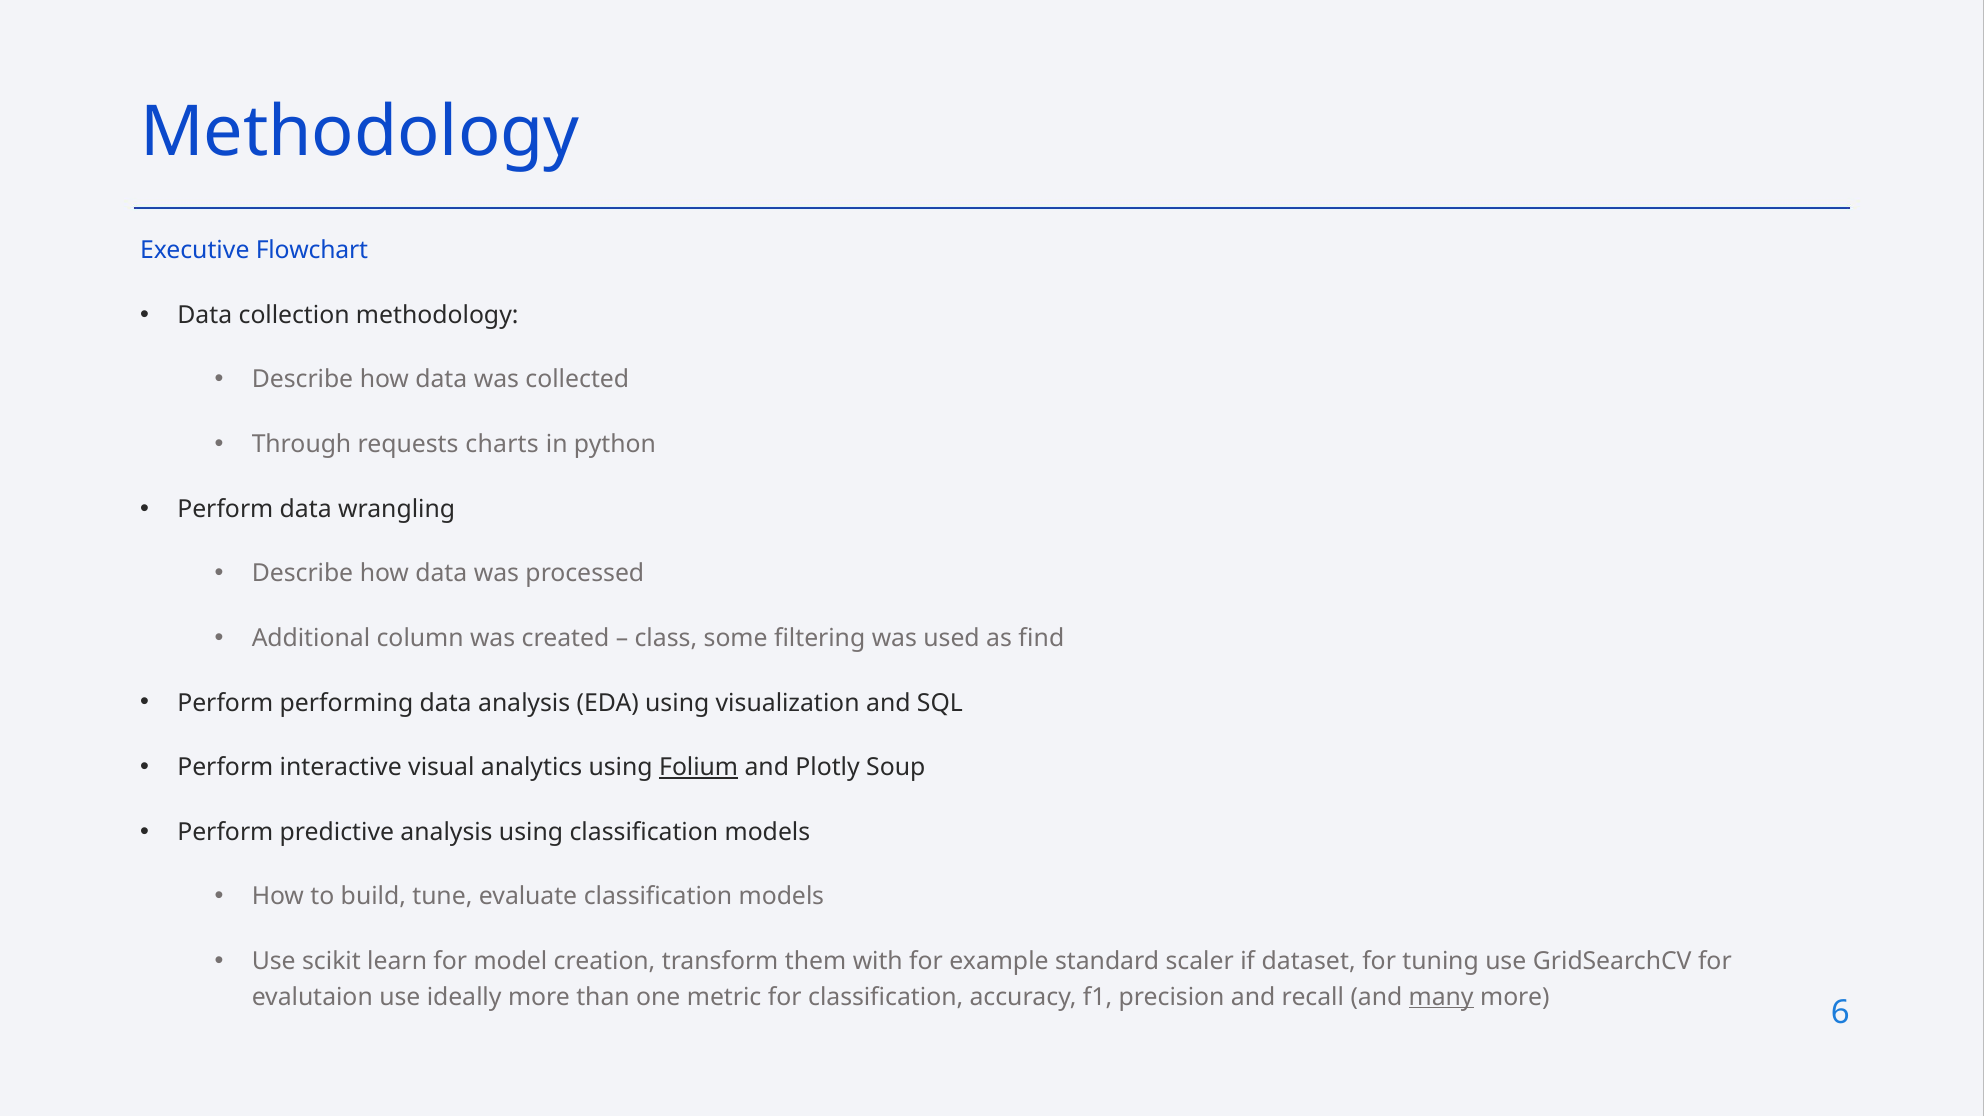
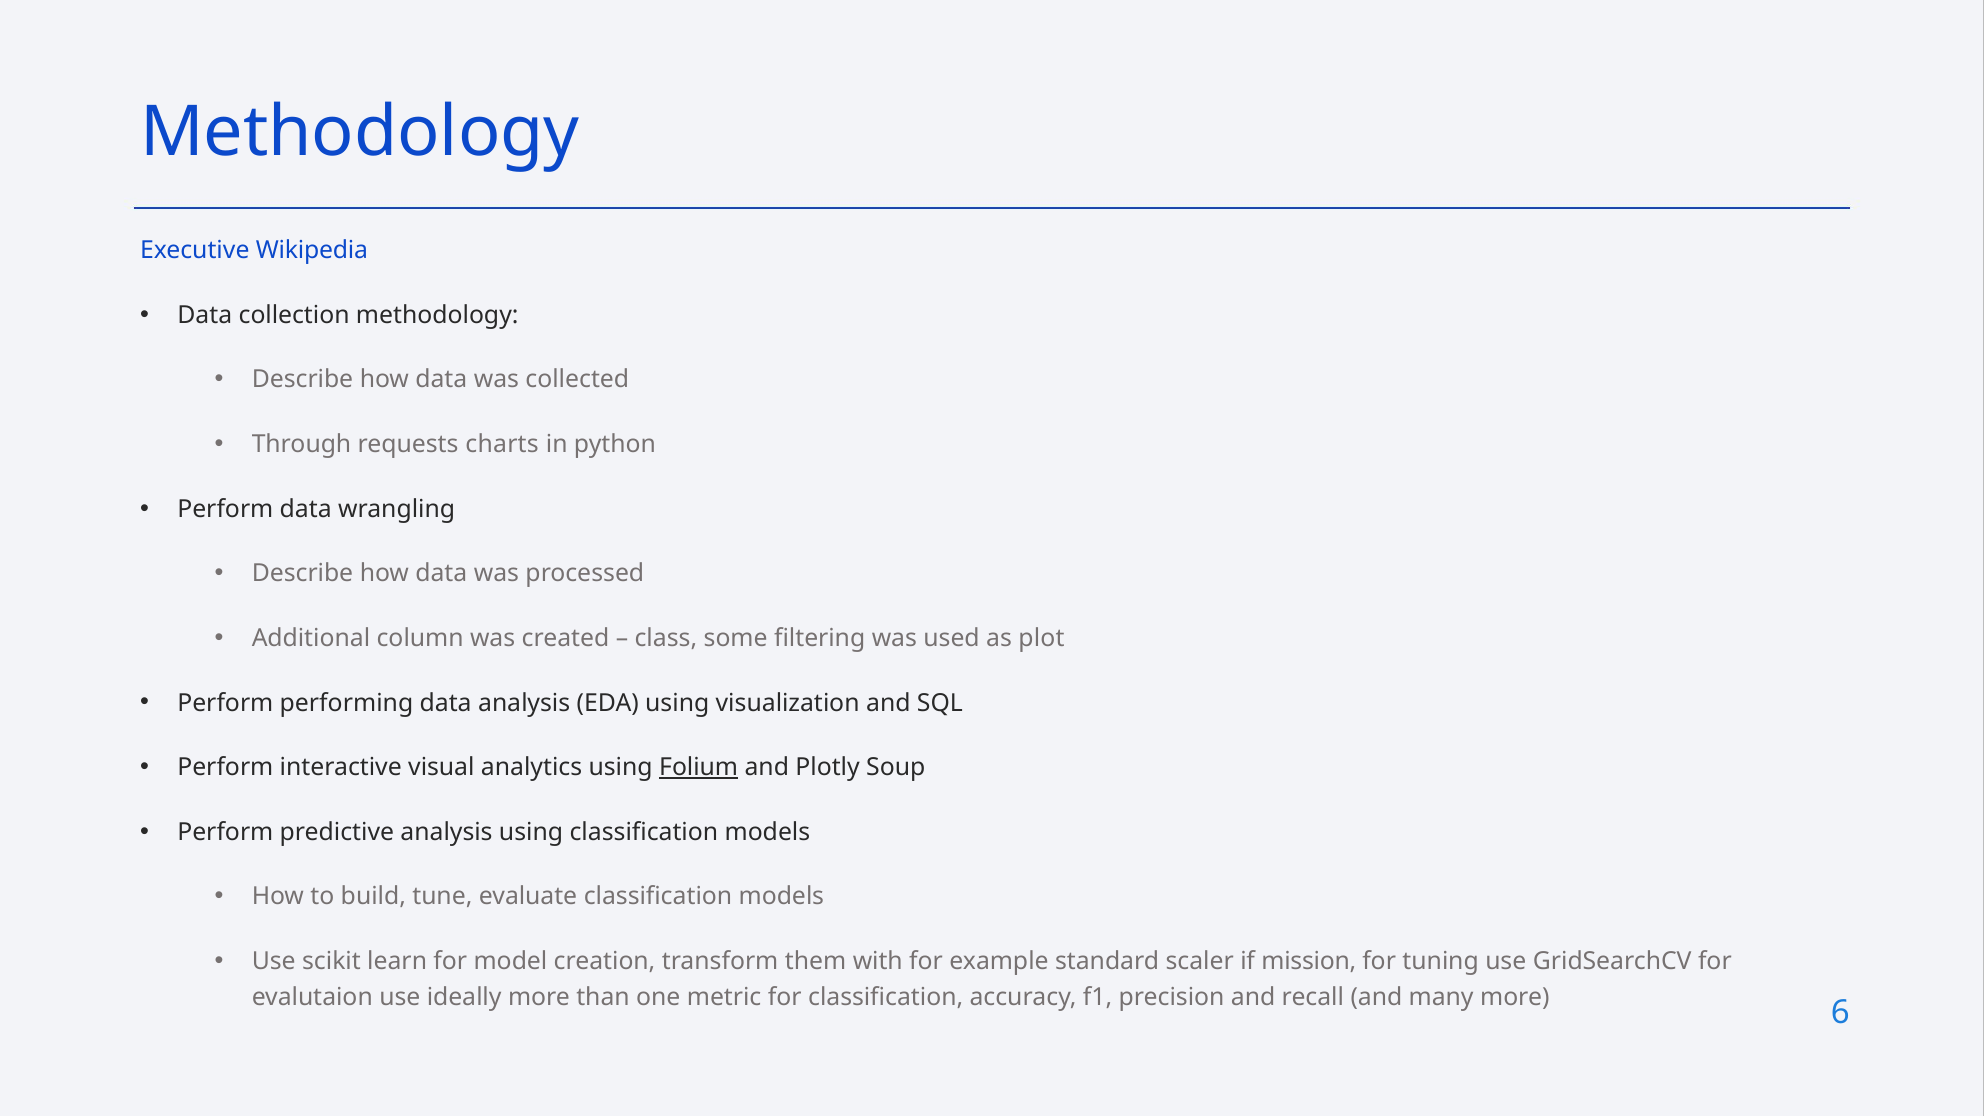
Flowchart: Flowchart -> Wikipedia (312, 251)
find: find -> plot (1041, 638)
dataset: dataset -> mission (1309, 961)
many underline: present -> none (1441, 997)
